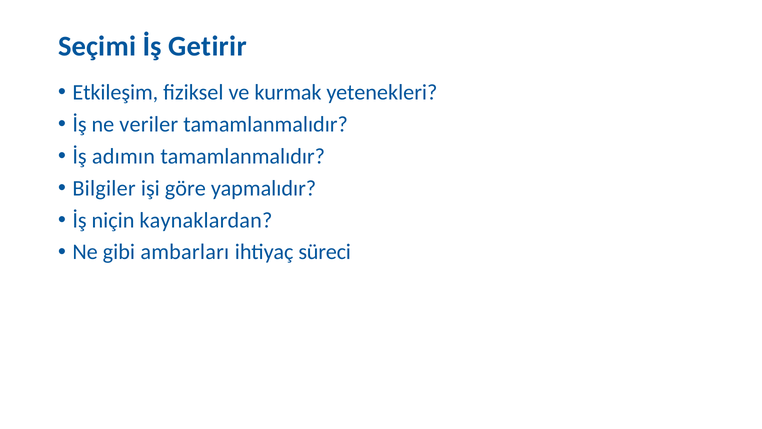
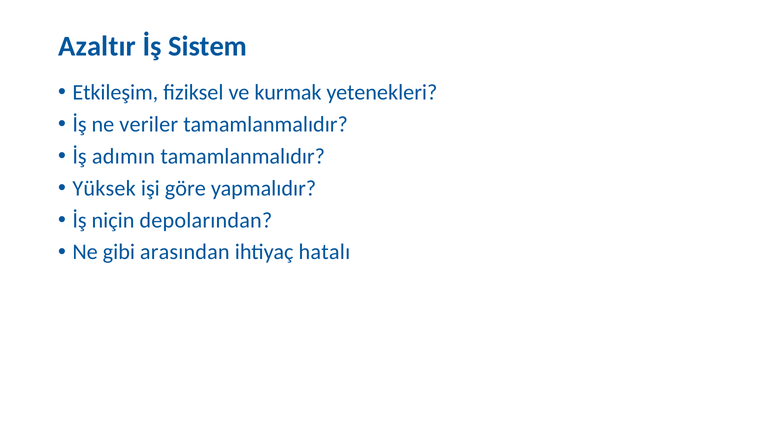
Seçimi: Seçimi -> Azaltır (97, 46)
Getirir: Getirir -> Sistem (208, 46)
Bilgiler: Bilgiler -> Yüksek (104, 188)
kaynaklardan: kaynaklardan -> depolarından (206, 220)
ambarları: ambarları -> arasından (185, 252)
süreci: süreci -> hatalı (324, 252)
